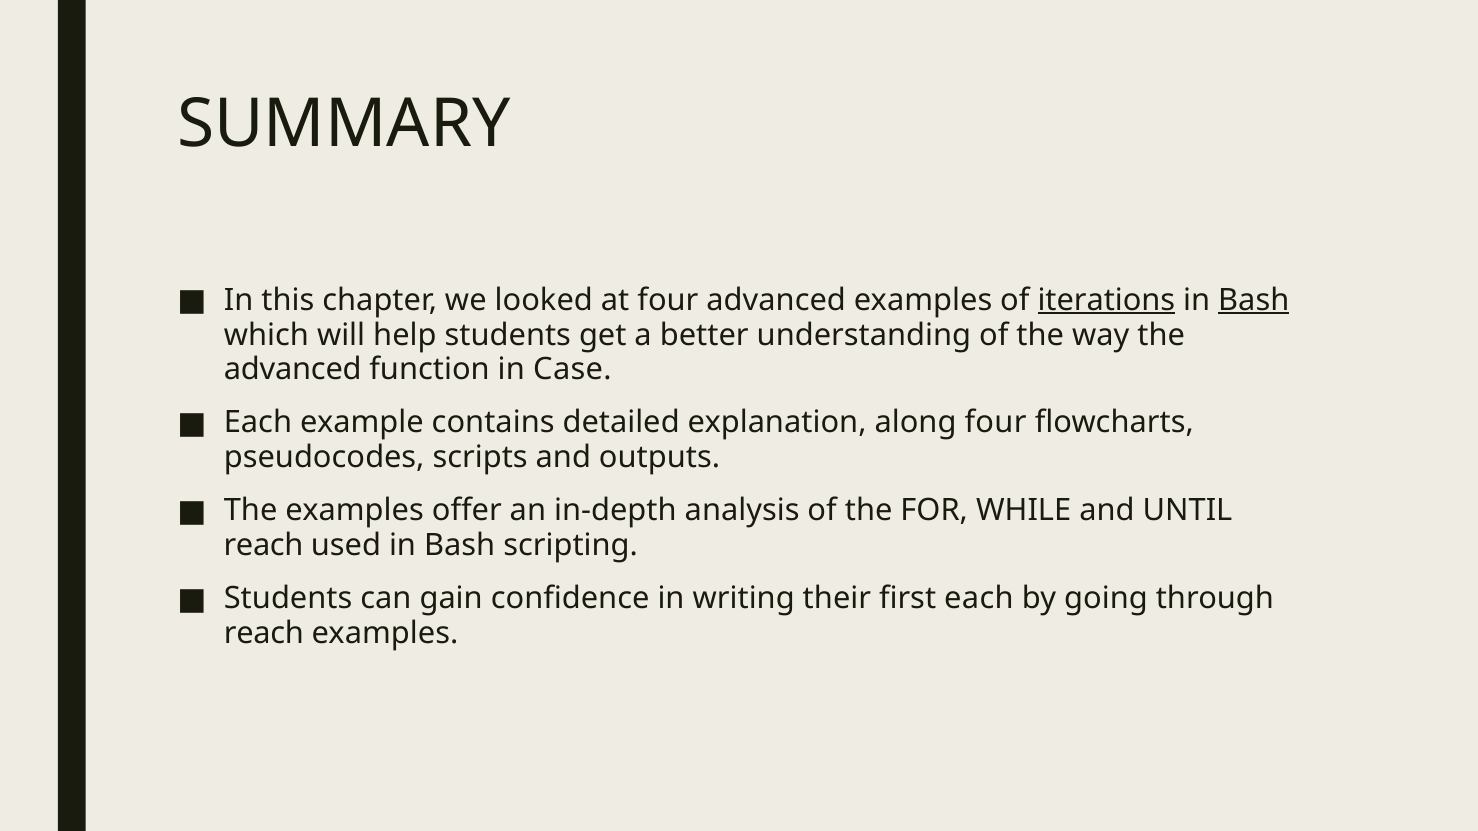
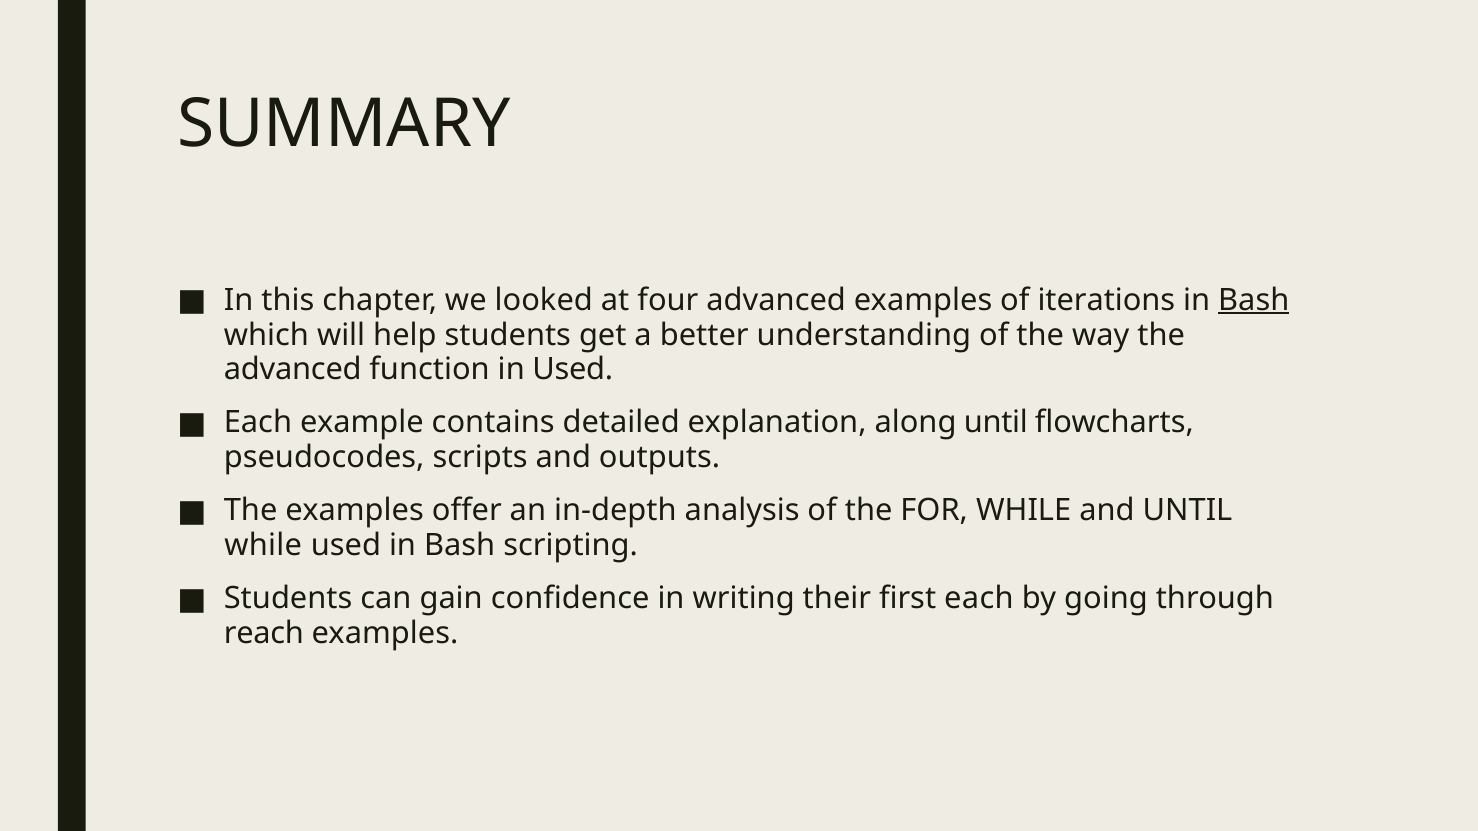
iterations underline: present -> none (1106, 300)
in Case: Case -> Used (573, 370)
along four: four -> until (996, 423)
reach: reach -> while (263, 546)
